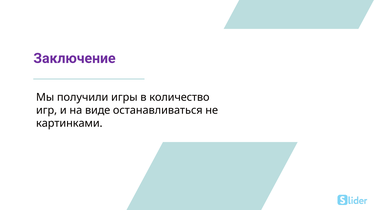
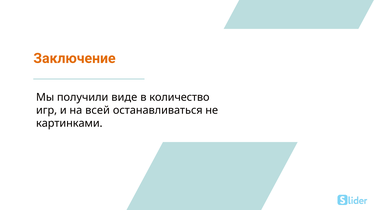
Заключение colour: purple -> orange (74, 58)
игры: игры -> виде (124, 97)
виде: виде -> всей (98, 111)
